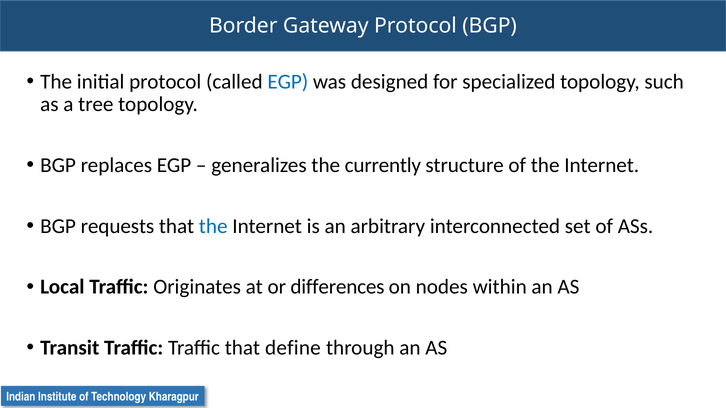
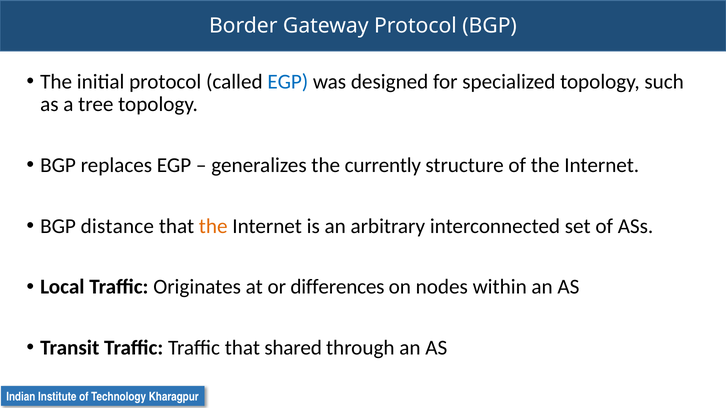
requests: requests -> distance (117, 226)
the colour: blue -> orange (213, 226)
define: define -> shared (293, 348)
